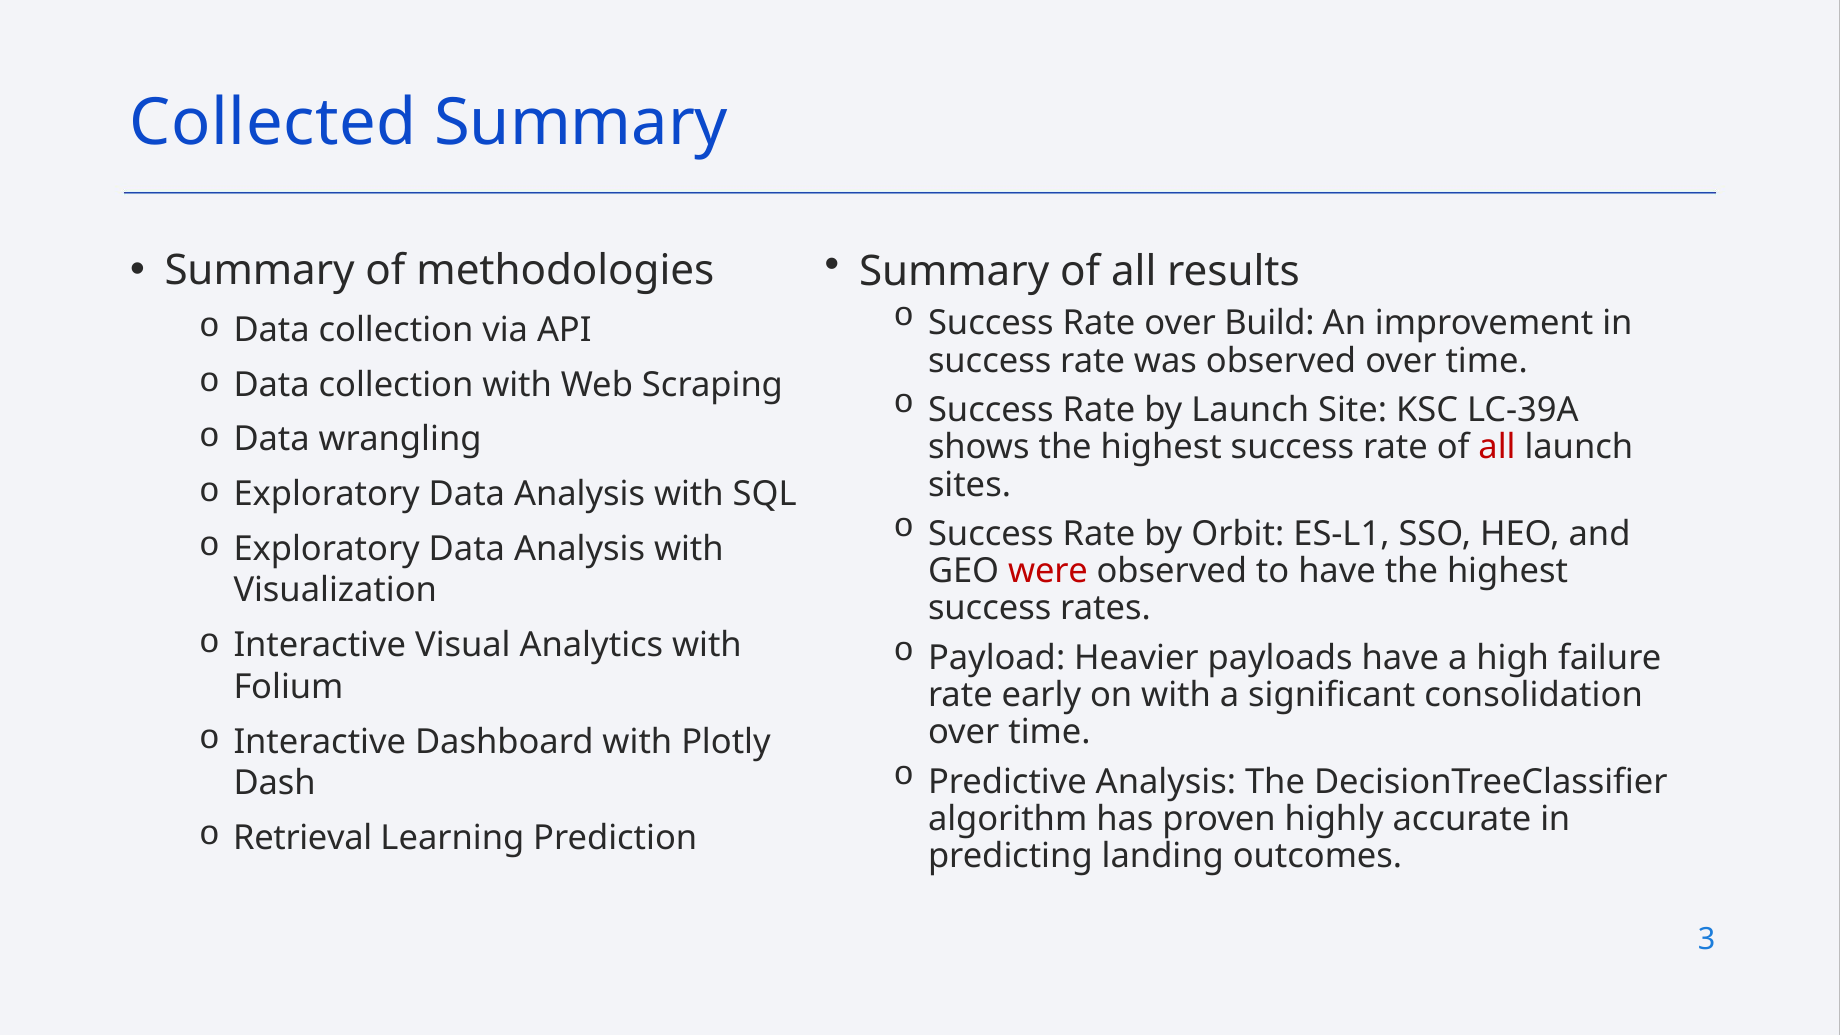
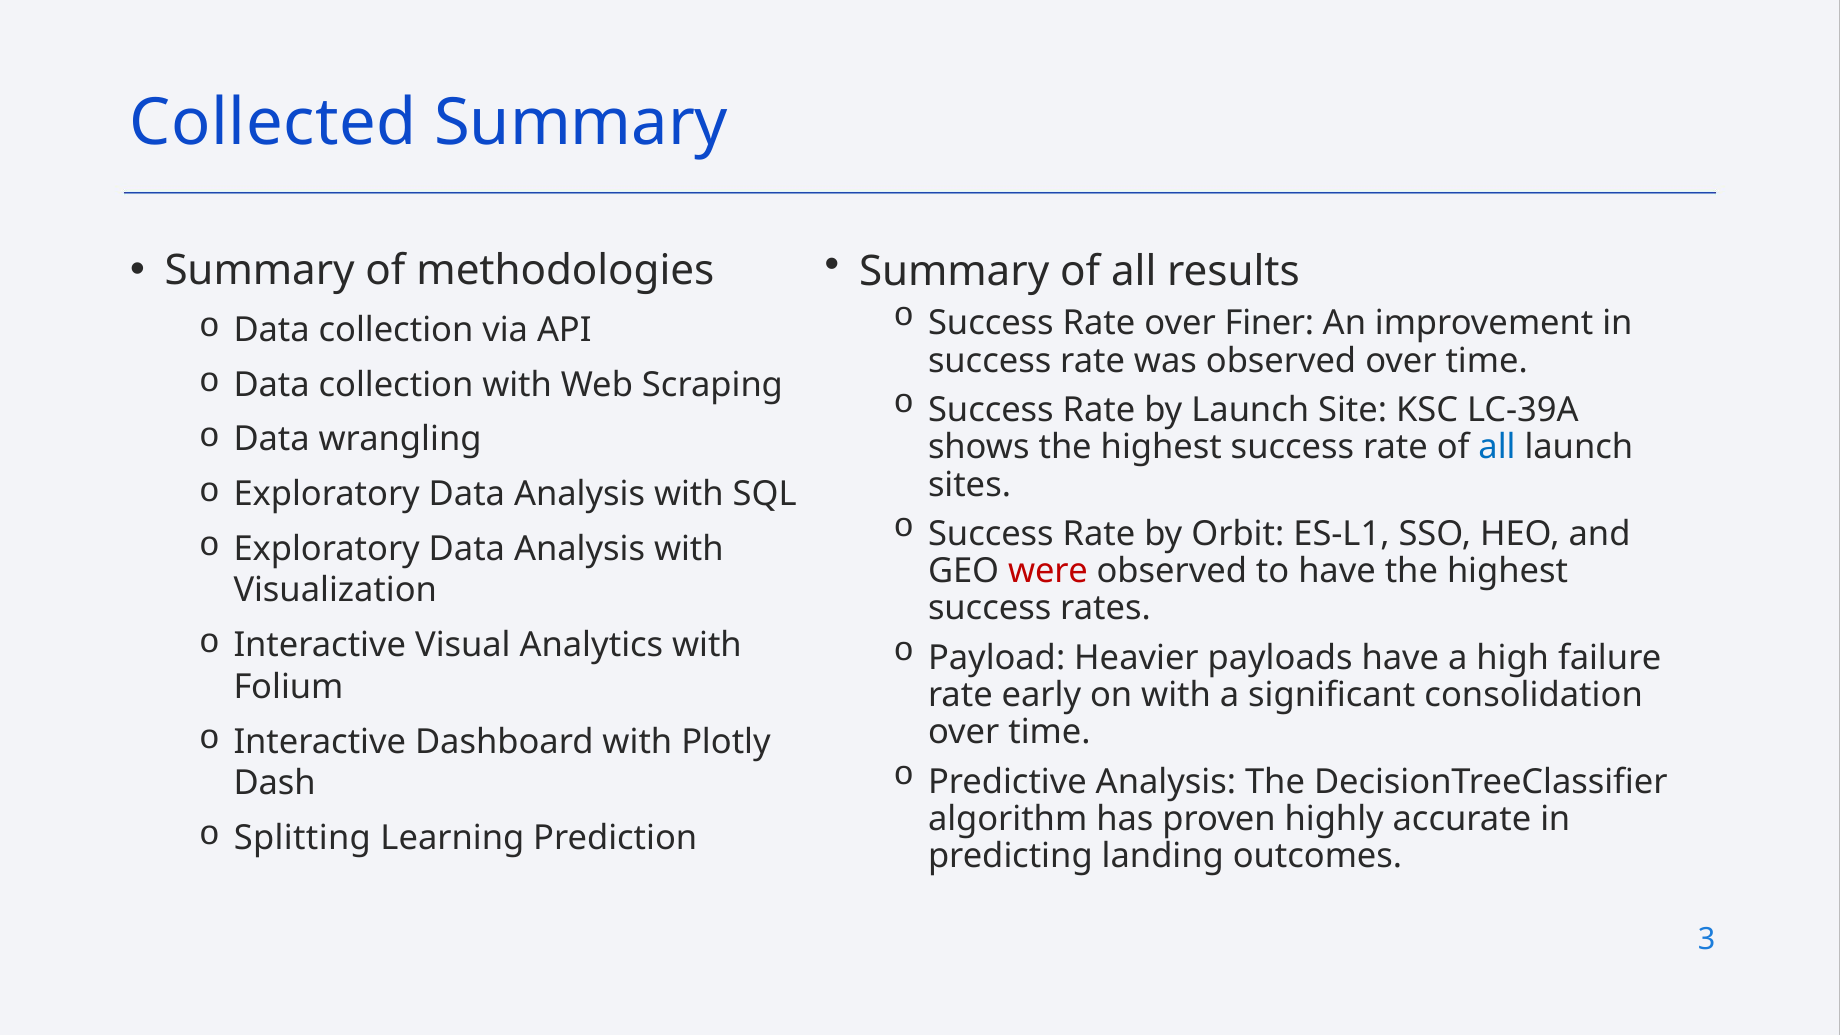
Build: Build -> Finer (1269, 324)
all colour: red -> blue (1497, 447)
Retrieval: Retrieval -> Splitting (302, 838)
